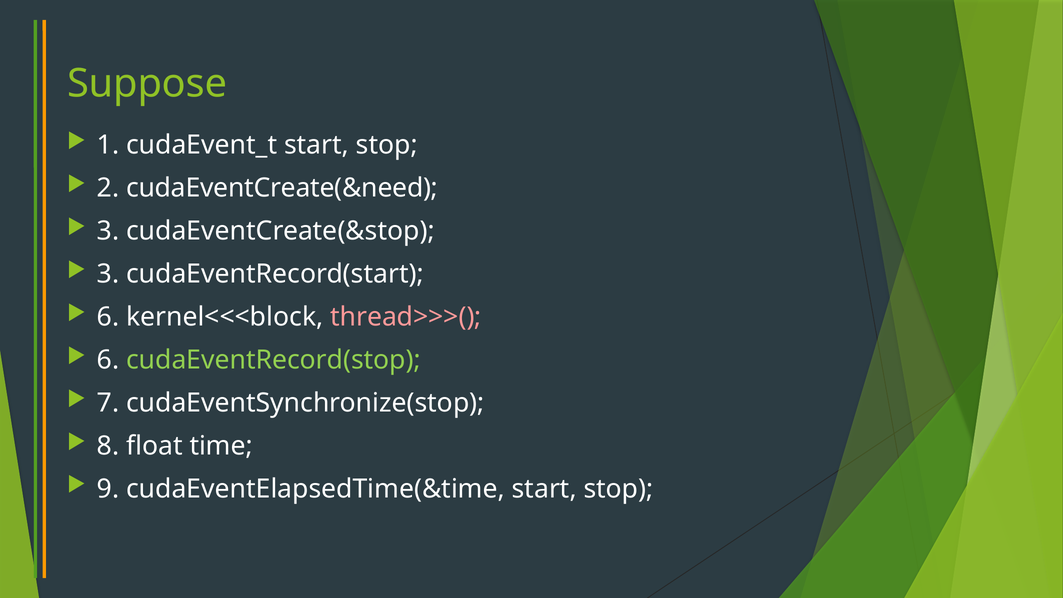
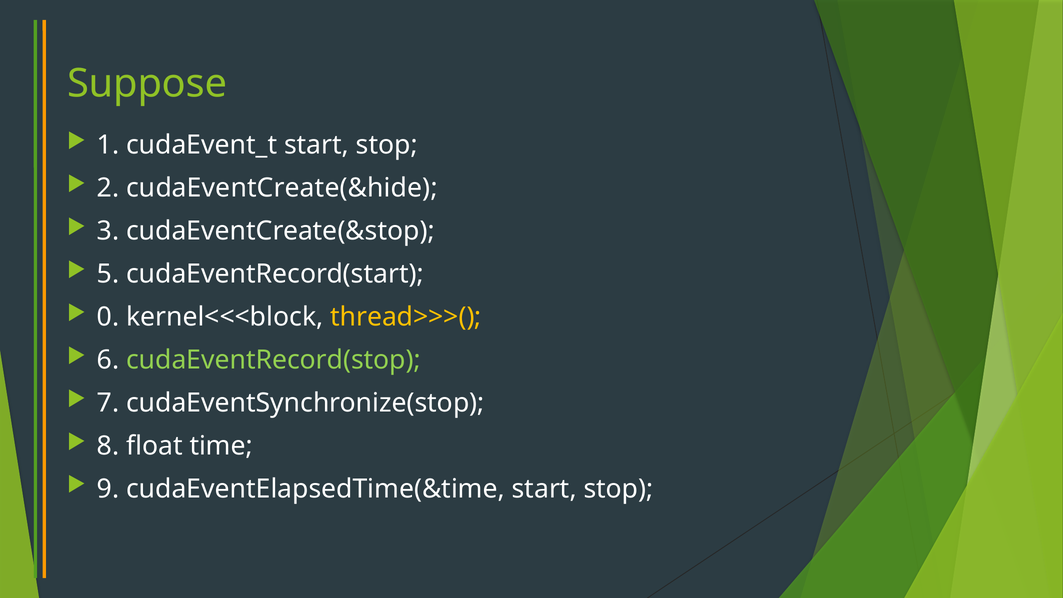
cudaEventCreate(&need: cudaEventCreate(&need -> cudaEventCreate(&hide (282, 188)
3: 3 -> 5 (108, 274)
6: 6 -> 0 (108, 317)
thread>>>( colour: pink -> yellow (406, 317)
